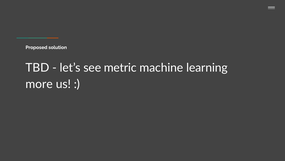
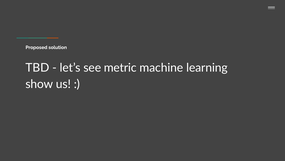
more: more -> show (39, 84)
